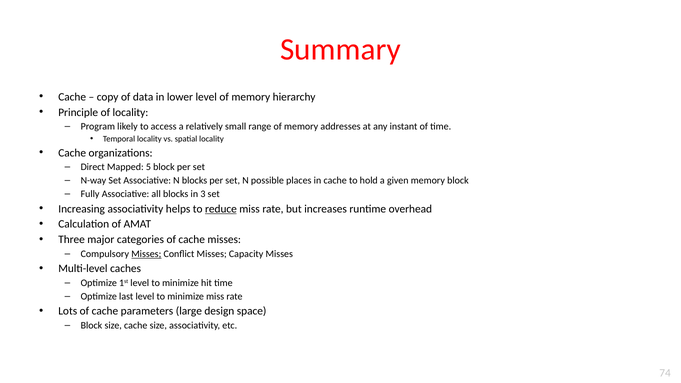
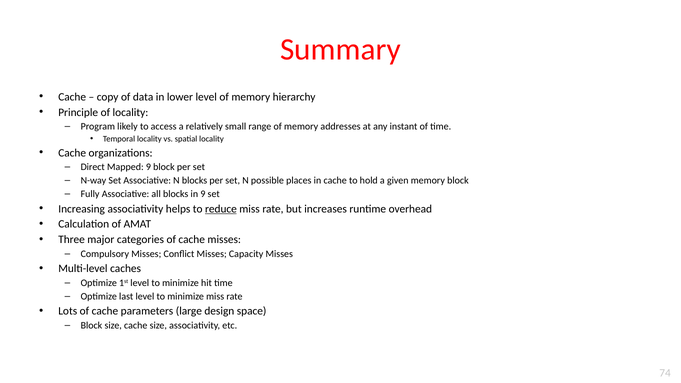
Mapped 5: 5 -> 9 (148, 167)
in 3: 3 -> 9 (203, 194)
Misses underline: present -> none (146, 254)
